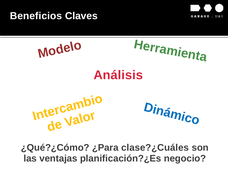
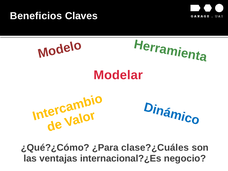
Análisis: Análisis -> Modelar (118, 75)
planificación?¿Es: planificación?¿Es -> internacional?¿Es (121, 158)
